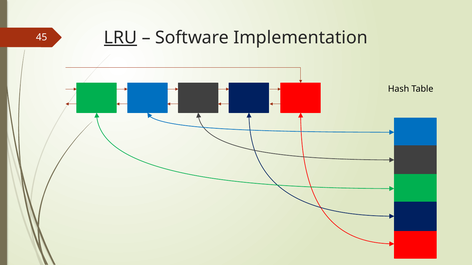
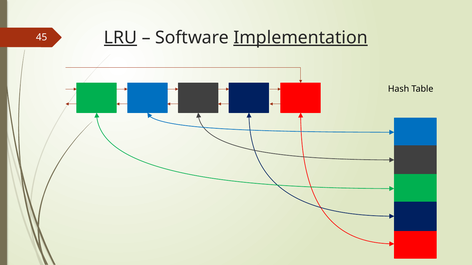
Implementation underline: none -> present (301, 38)
